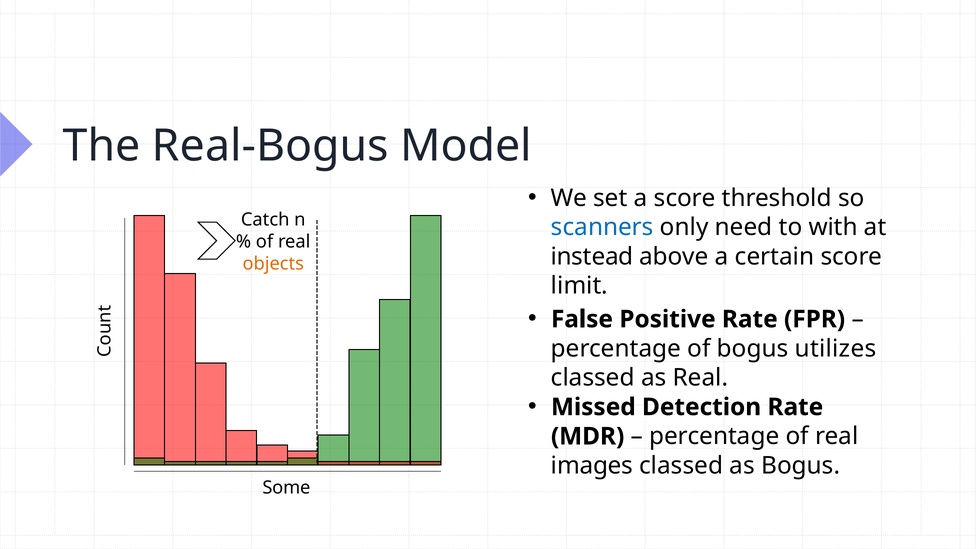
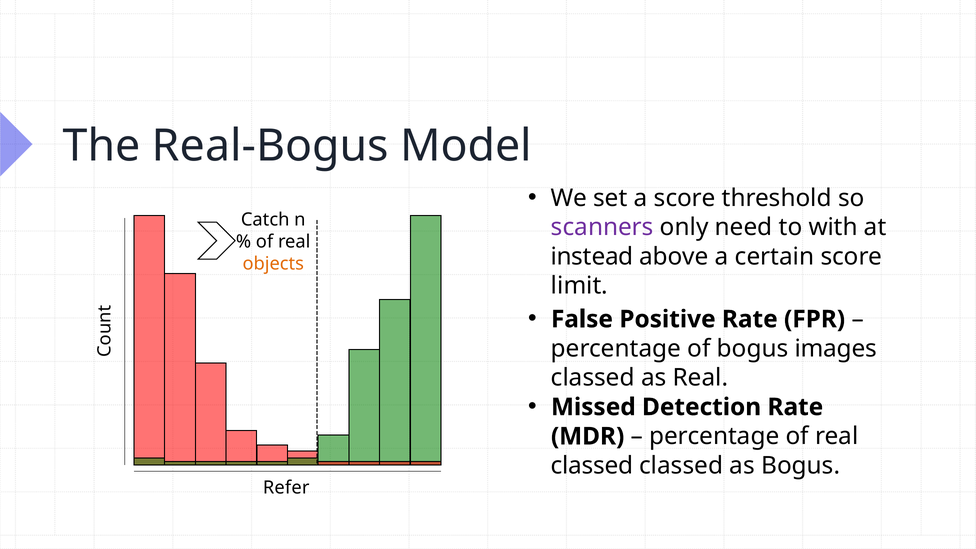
scanners colour: blue -> purple (602, 227)
utilizes: utilizes -> images (836, 349)
images: images -> classed (592, 466)
Some: Some -> Refer (286, 488)
